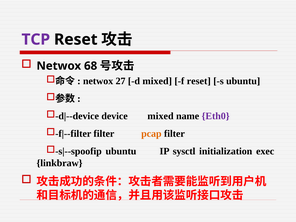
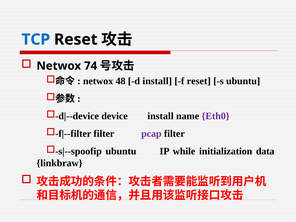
TCP colour: purple -> blue (36, 39)
68: 68 -> 74 (91, 66)
27: 27 -> 48 (121, 81)
d mixed: mixed -> install (157, 81)
device mixed: mixed -> install (160, 116)
pcap colour: orange -> purple (151, 134)
sysctl: sysctl -> while (184, 151)
exec: exec -> data (265, 151)
